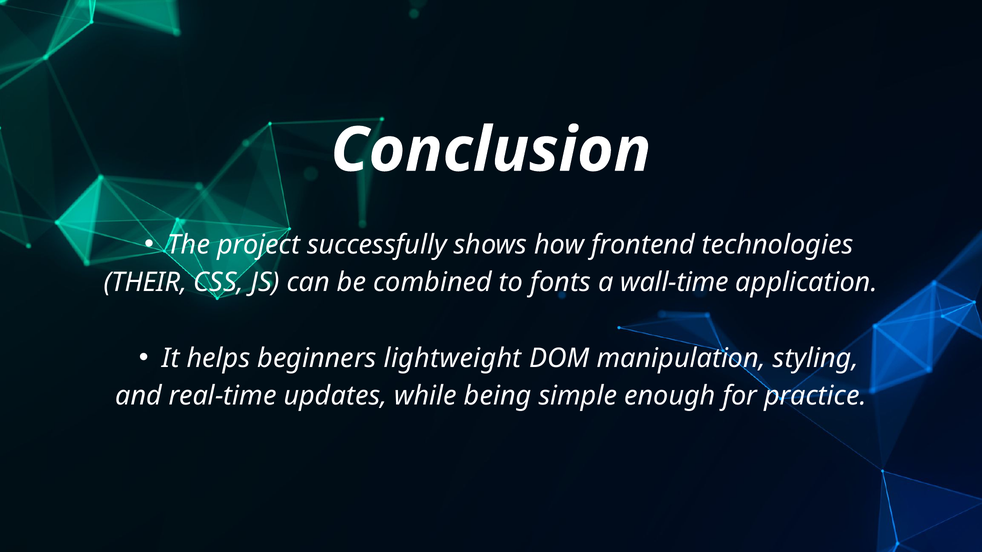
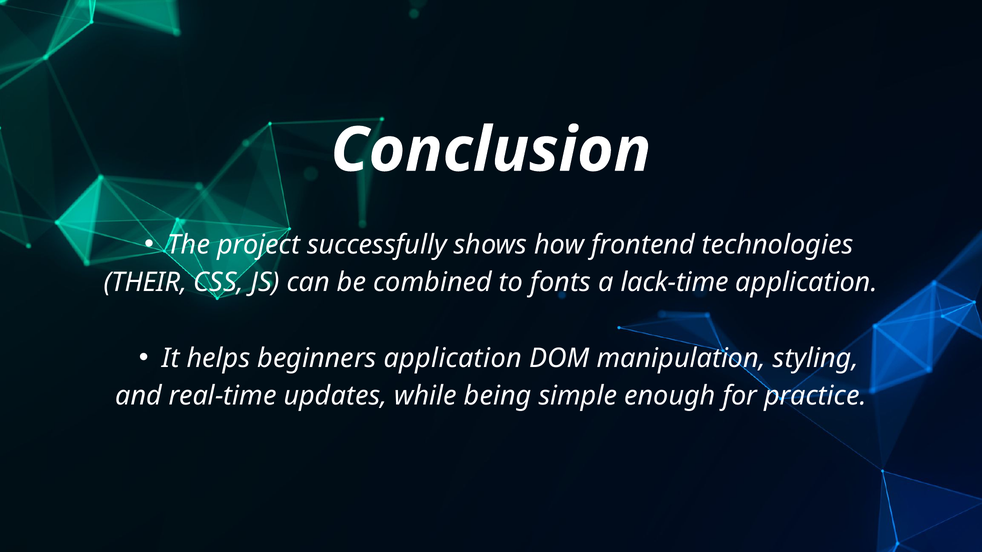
wall-time: wall-time -> lack-time (675, 283)
beginners lightweight: lightweight -> application (453, 358)
